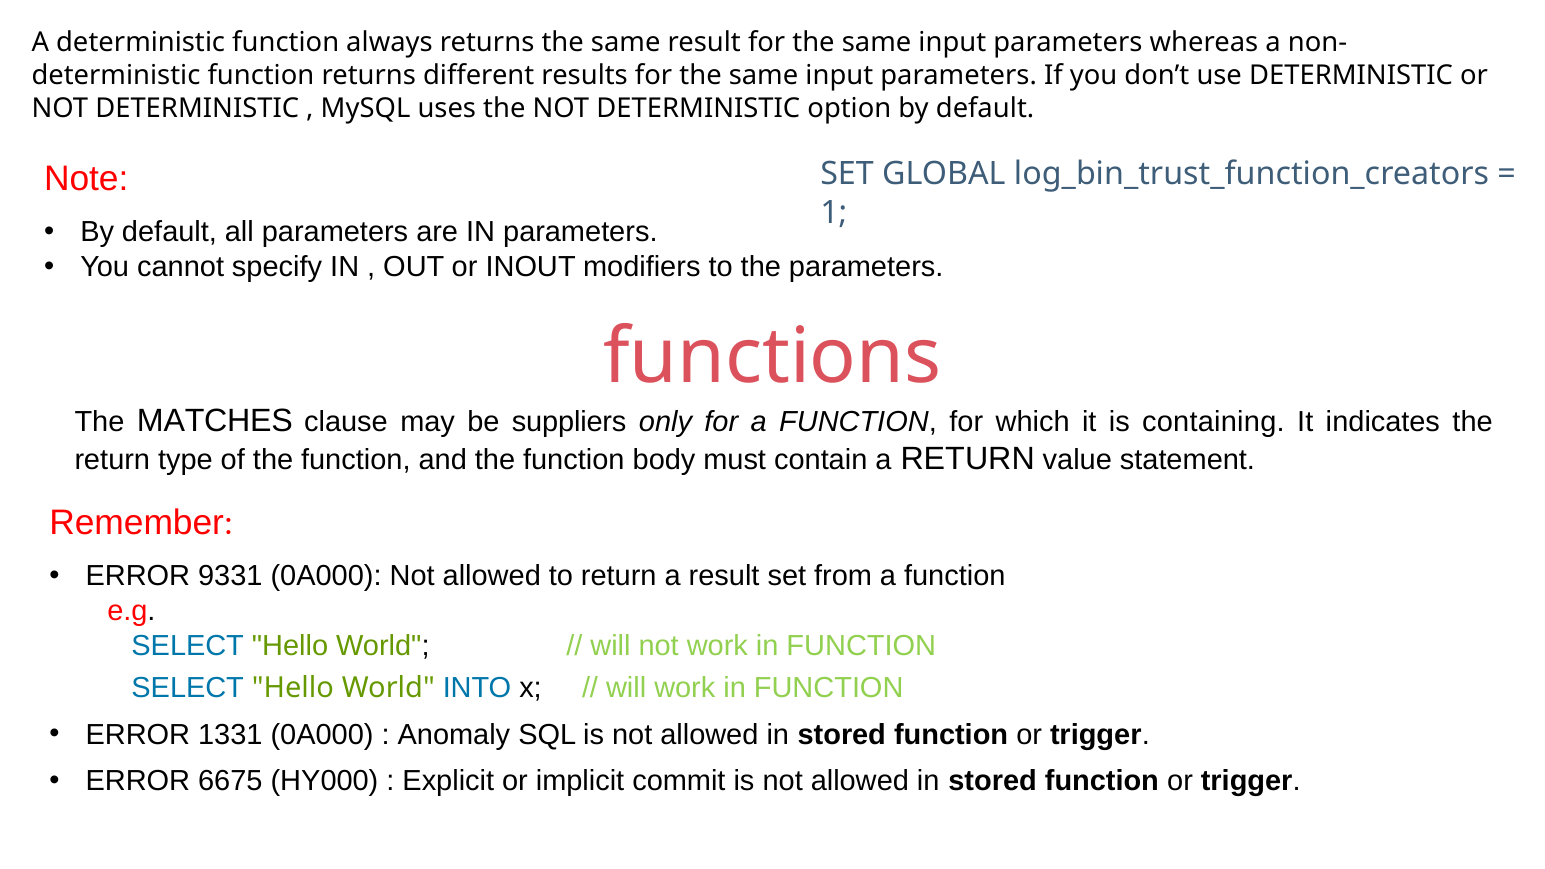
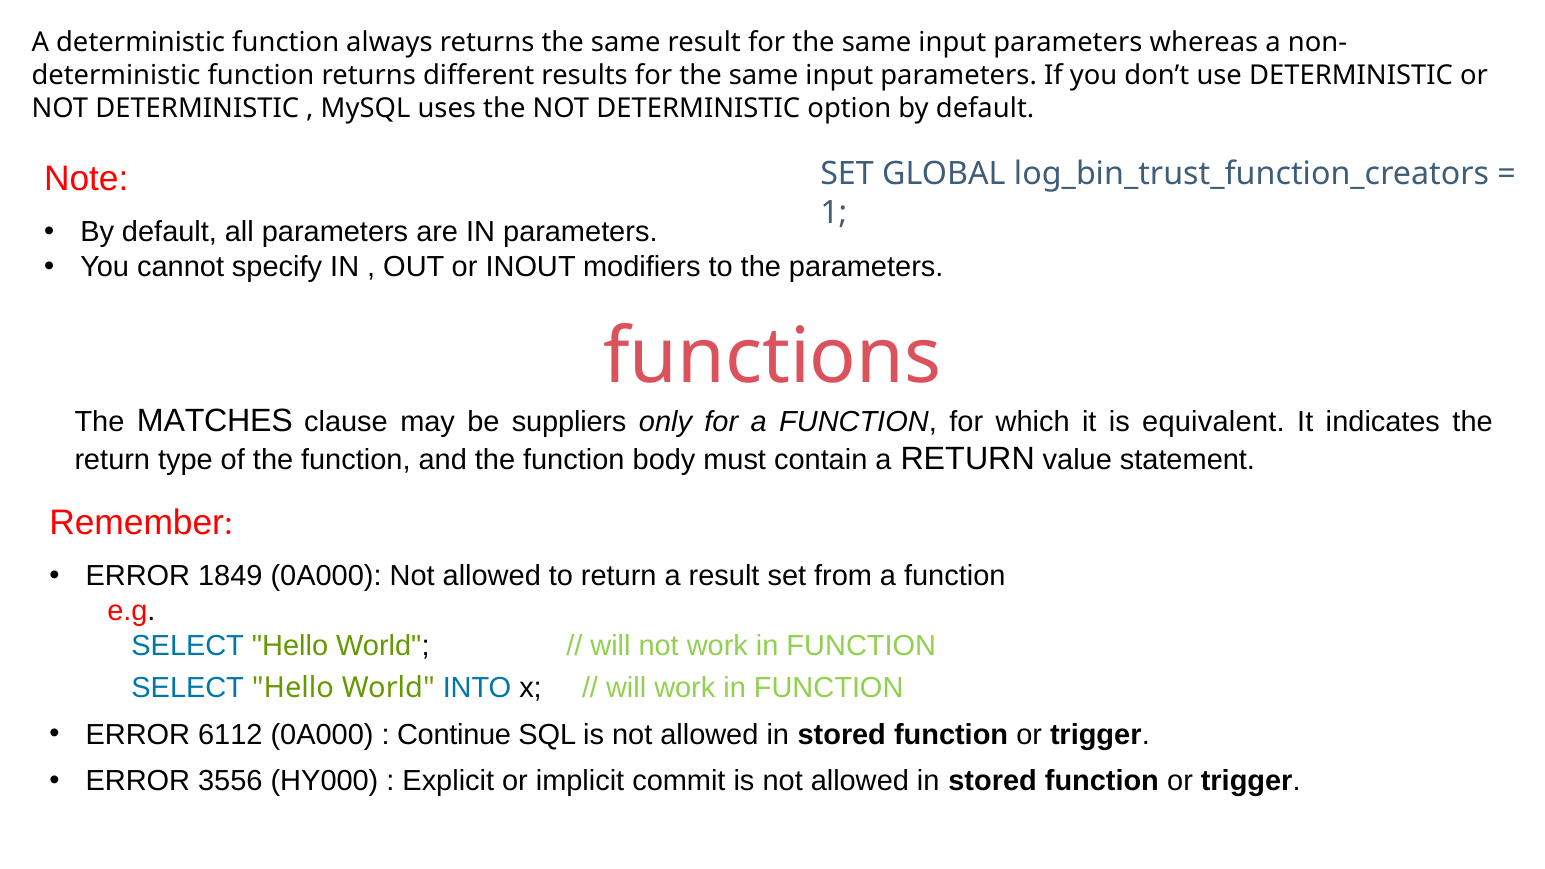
containing: containing -> equivalent (1213, 422)
9331: 9331 -> 1849 (230, 576)
1331: 1331 -> 6112 (230, 735)
Anomaly: Anomaly -> Continue (454, 735)
6675: 6675 -> 3556 (230, 781)
